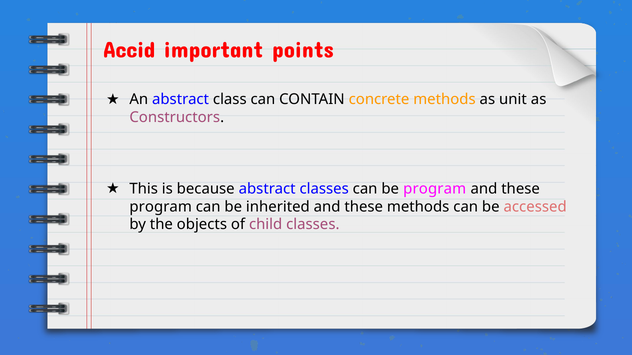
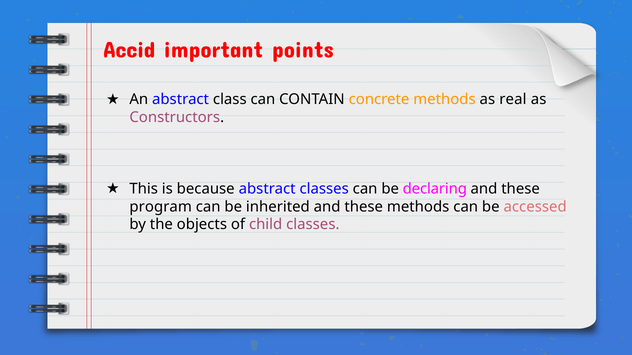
unit: unit -> real (513, 99)
be program: program -> declaring (435, 189)
